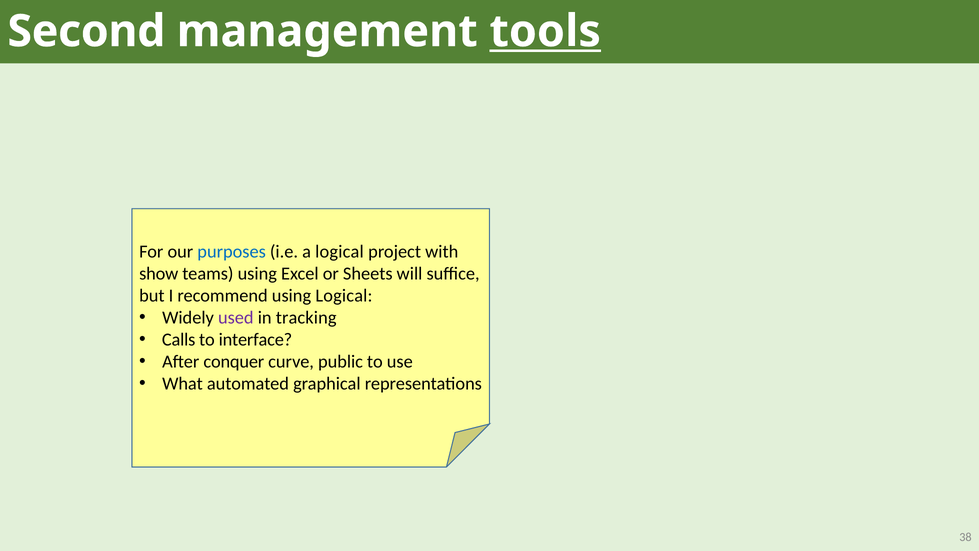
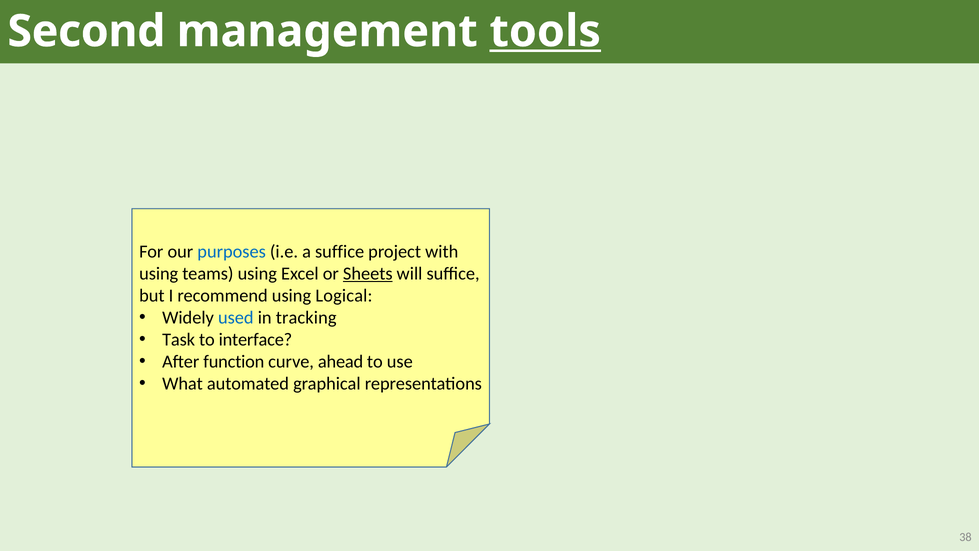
a logical: logical -> suffice (340, 251)
show: show -> using (159, 273)
Sheets underline: none -> present (368, 273)
used colour: purple -> blue (236, 317)
Calls: Calls -> Task (179, 339)
conquer: conquer -> function (234, 361)
public: public -> ahead (341, 361)
